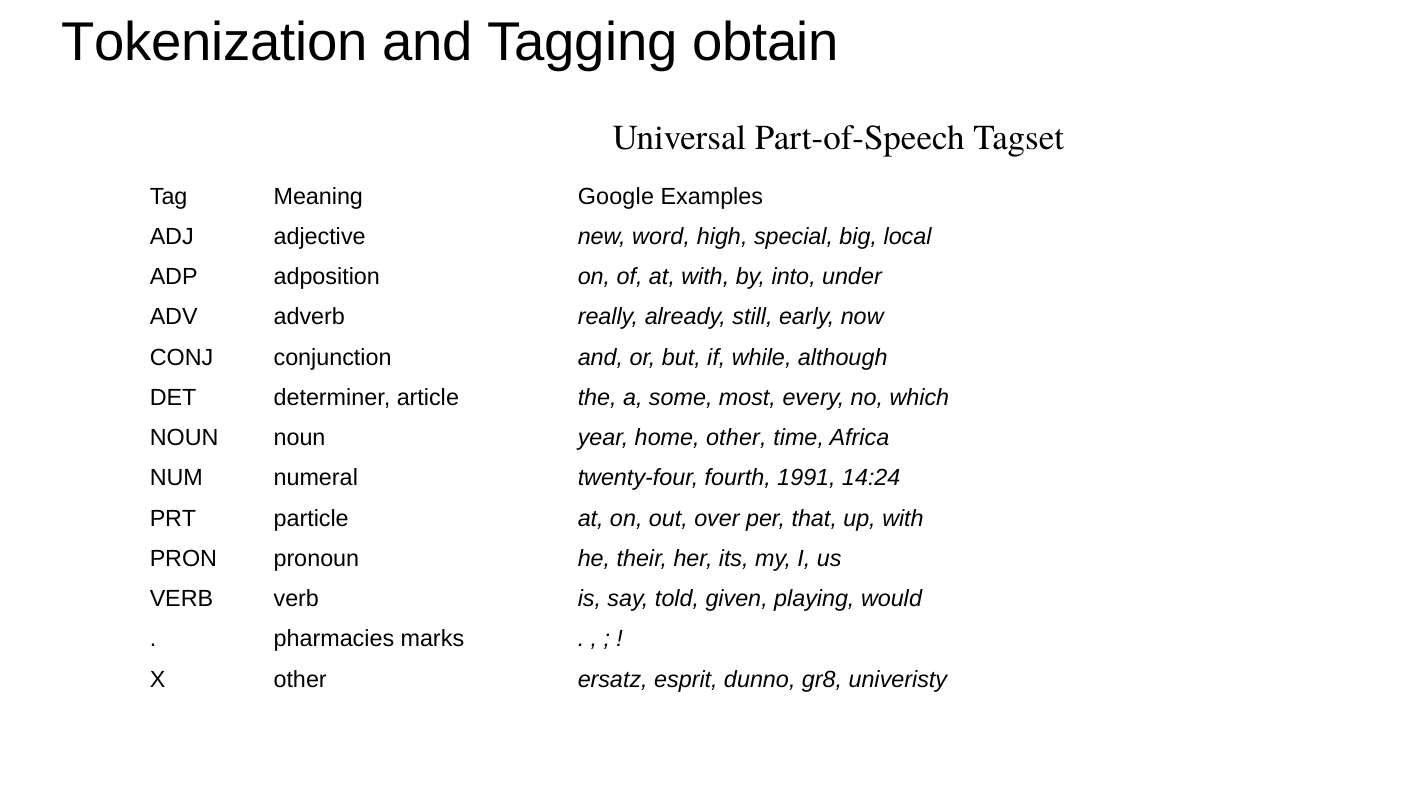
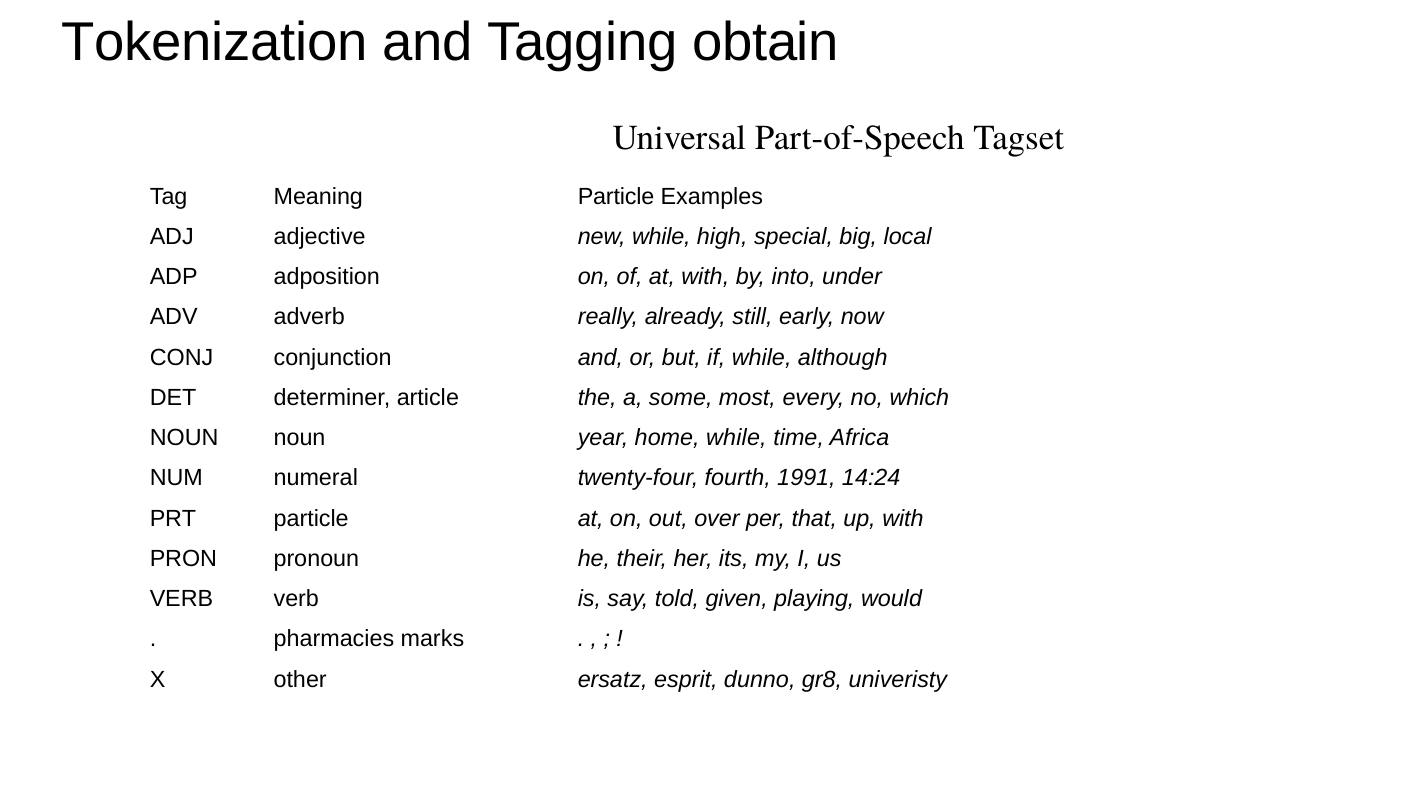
Meaning Google: Google -> Particle (616, 196)
new word: word -> while (661, 236)
home other: other -> while (736, 438)
